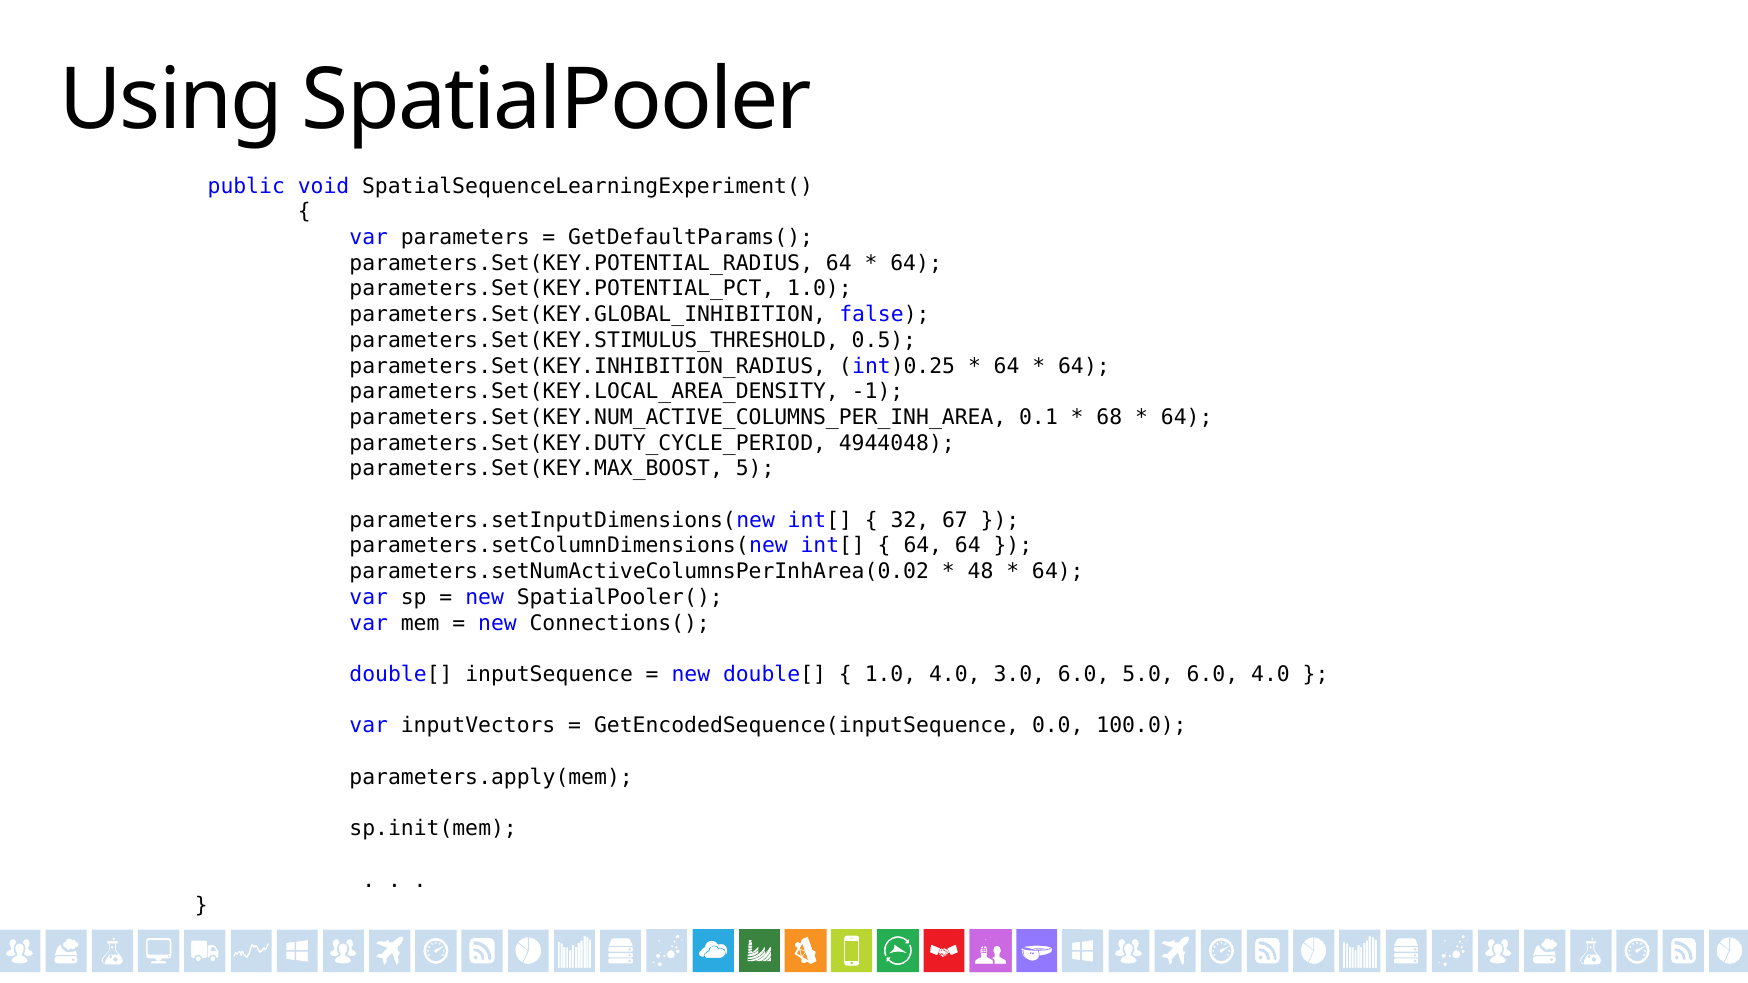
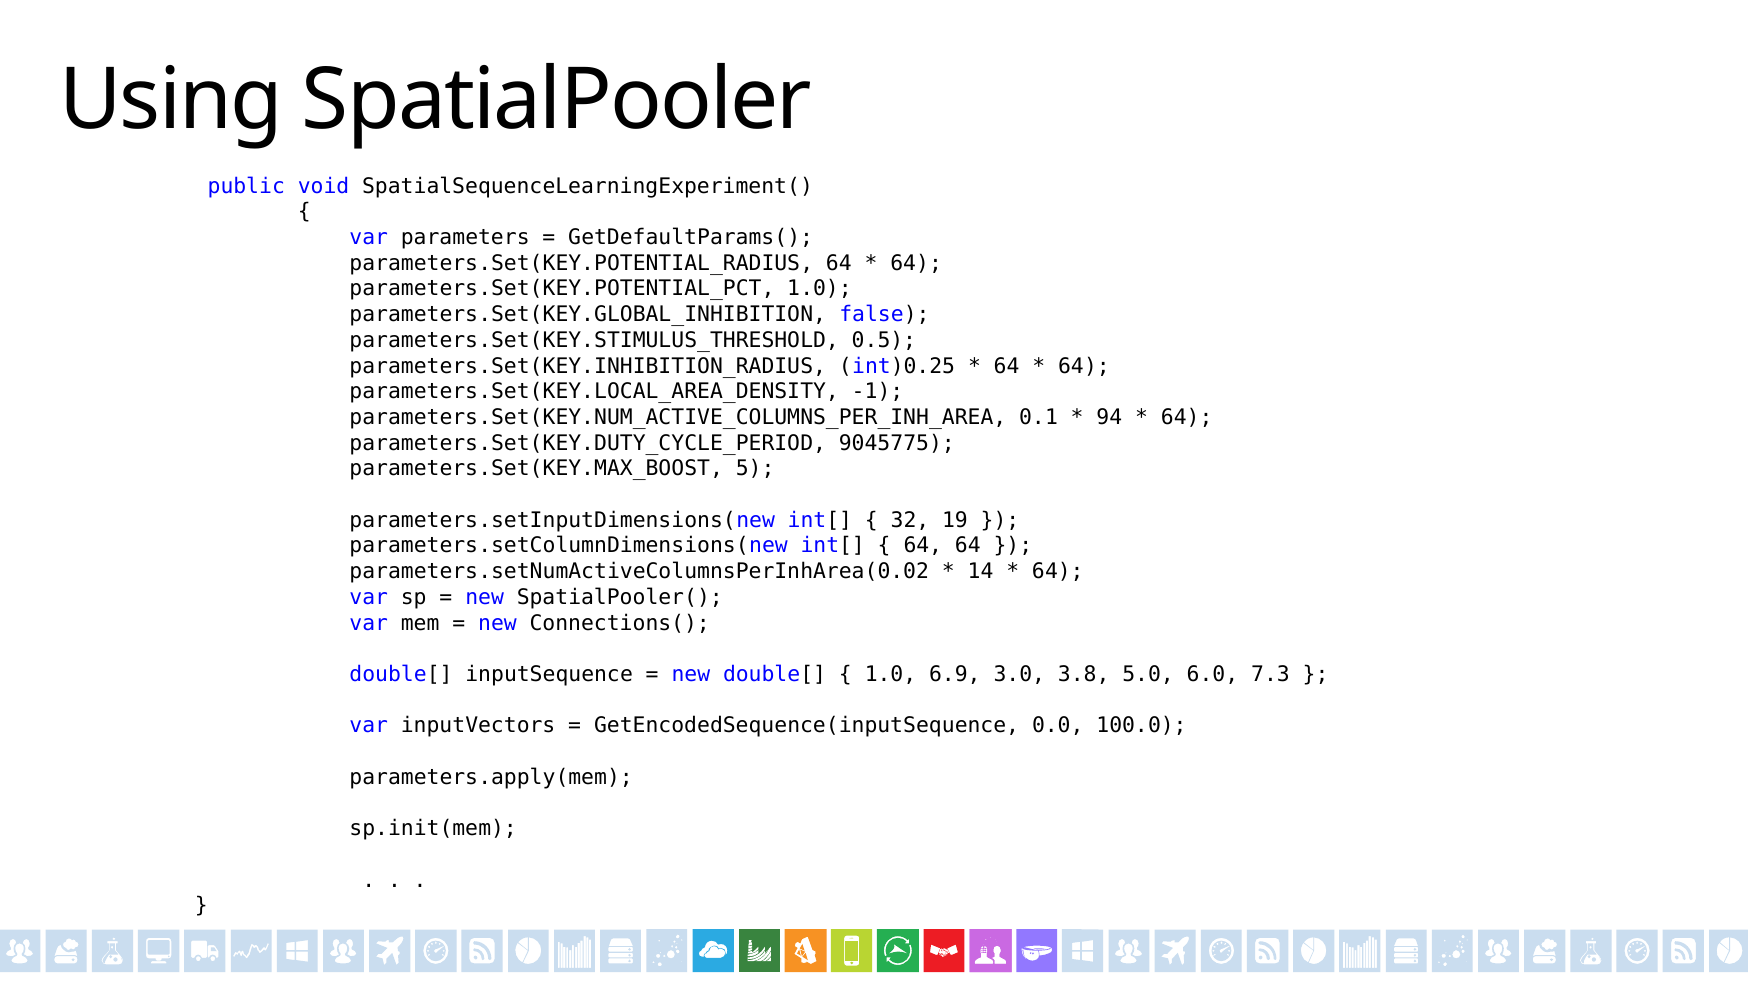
68: 68 -> 94 (1109, 417)
4944048: 4944048 -> 9045775 (897, 443)
67: 67 -> 19 (955, 520)
48: 48 -> 14 (981, 572)
1.0 4.0: 4.0 -> 6.9 (955, 675)
3.0 6.0: 6.0 -> 3.8 (1084, 675)
6.0 4.0: 4.0 -> 7.3 (1270, 675)
